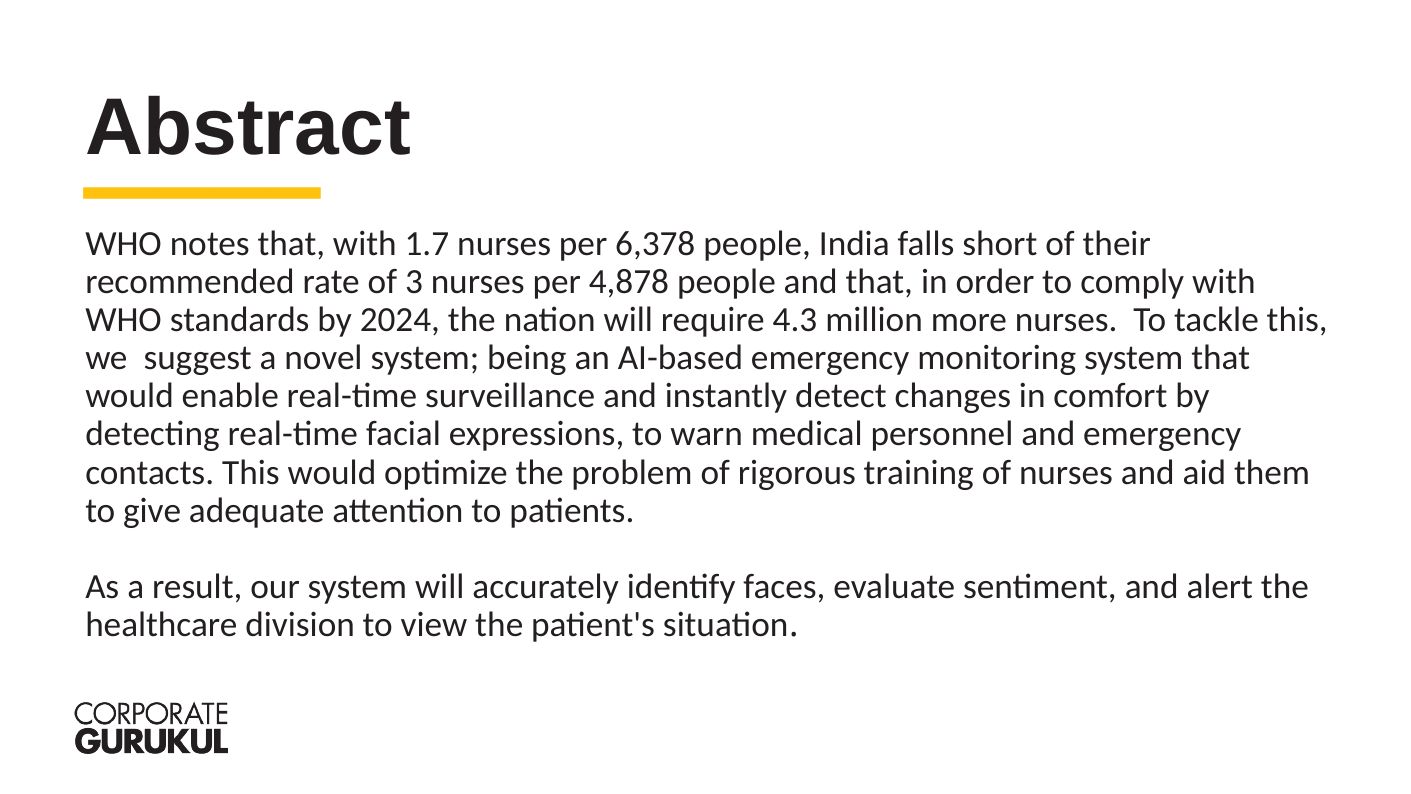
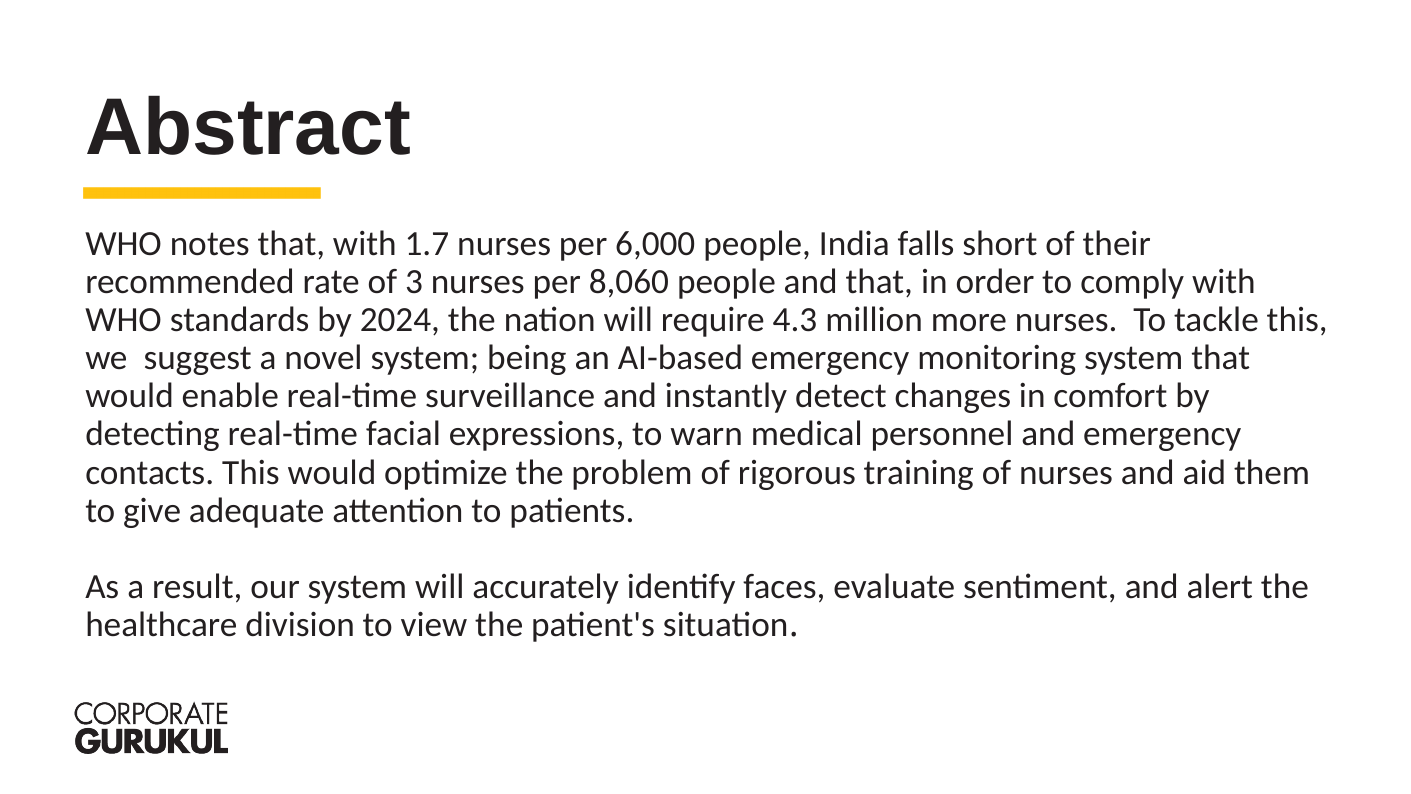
6,378: 6,378 -> 6,000 (655, 244)
4,878: 4,878 -> 8,060 (629, 282)
